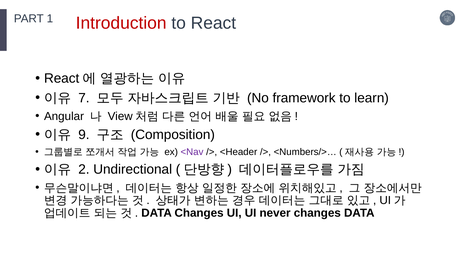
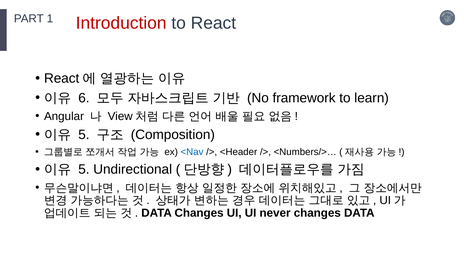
7: 7 -> 6 (84, 98)
9: 9 -> 5 (84, 135)
<Nav colour: purple -> blue (192, 152)
2: 2 -> 5 (84, 169)
